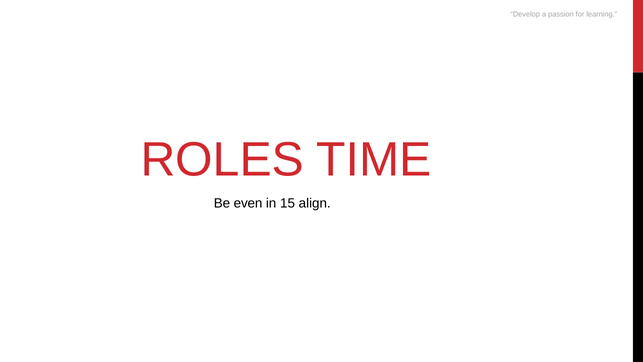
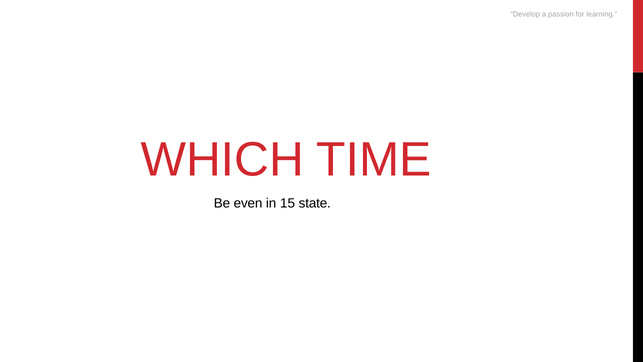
ROLES: ROLES -> WHICH (222, 160)
align: align -> state (315, 203)
